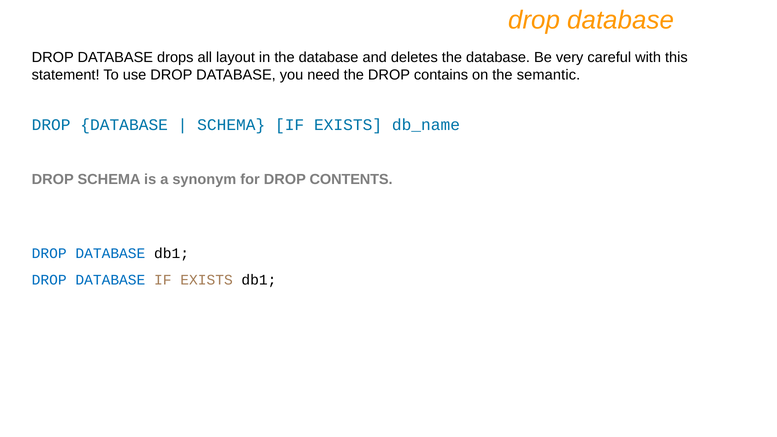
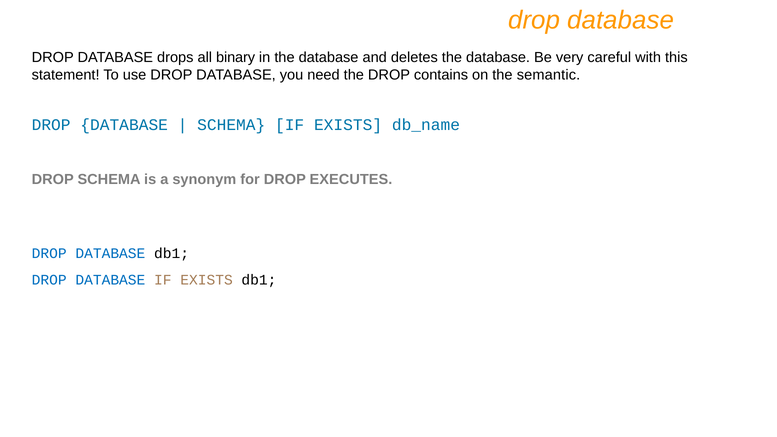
layout: layout -> binary (236, 57)
CONTENTS: CONTENTS -> EXECUTES (351, 179)
